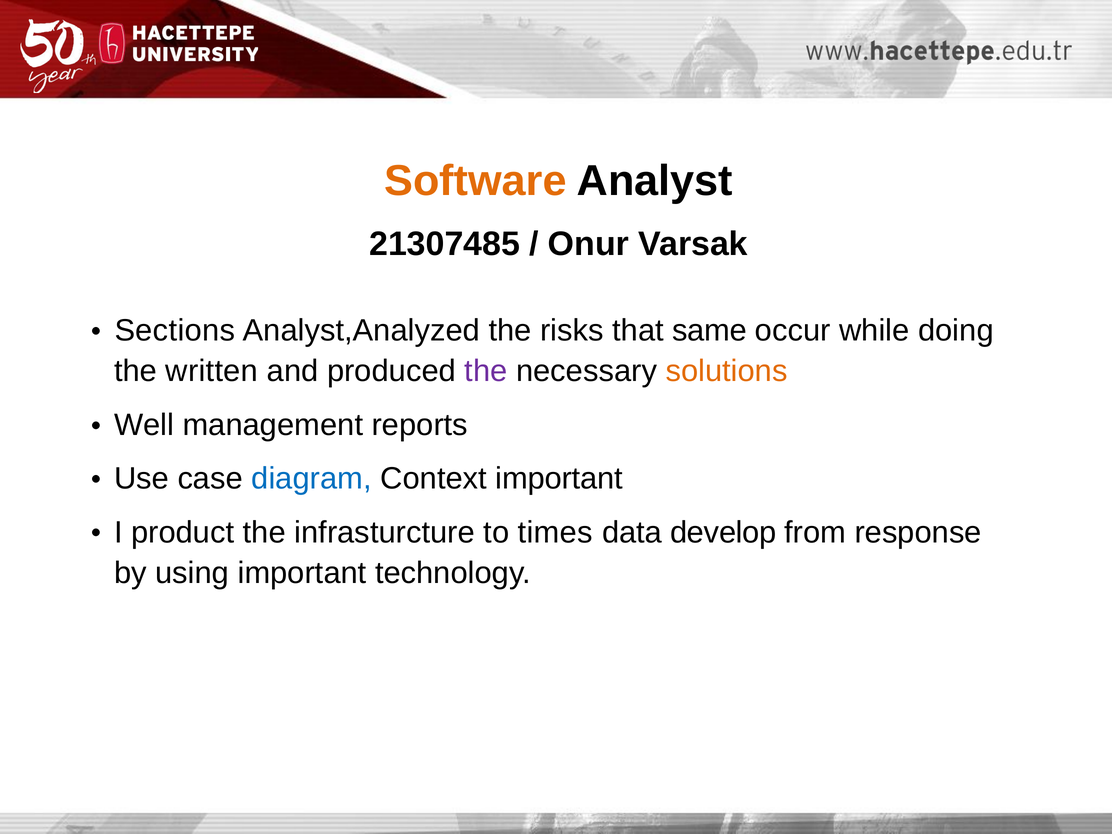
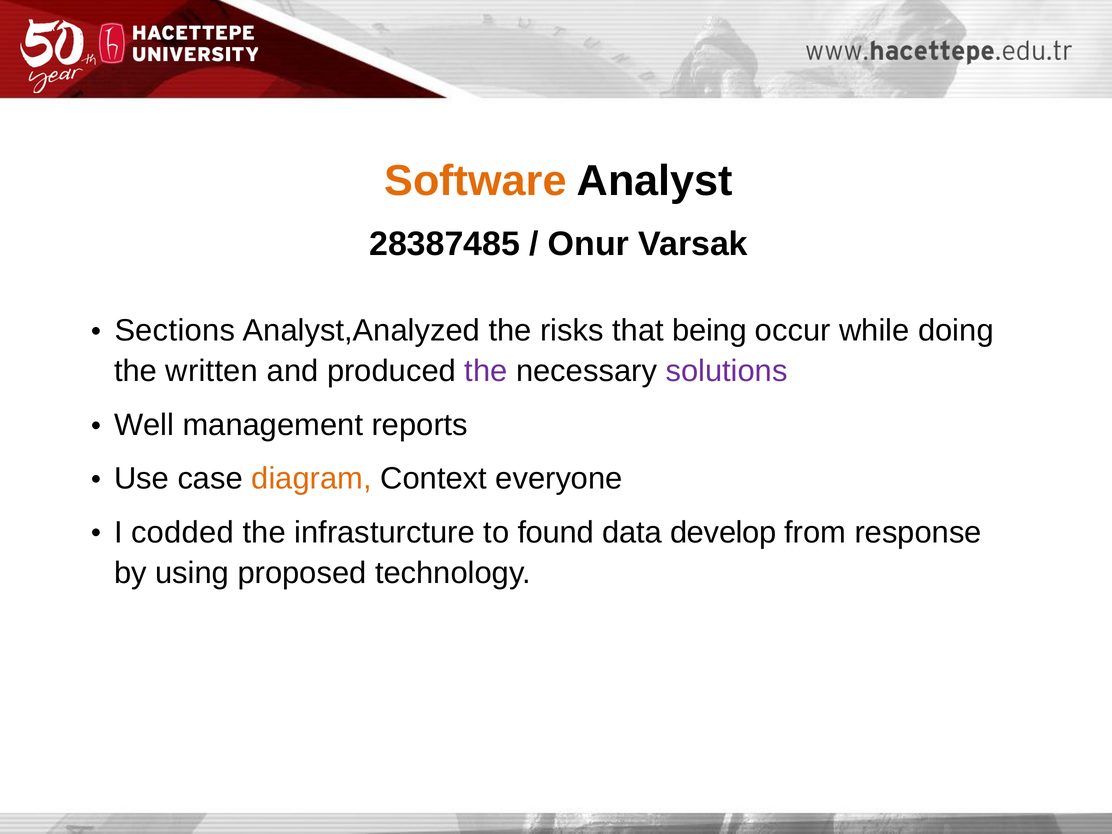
21307485: 21307485 -> 28387485 (445, 244)
same: same -> being (710, 330)
solutions colour: orange -> purple (727, 371)
diagram colour: blue -> orange (312, 479)
Context important: important -> everyone (559, 479)
product: product -> codded (182, 532)
times: times -> found (556, 532)
using important: important -> proposed (302, 573)
